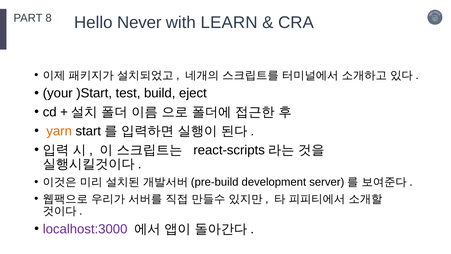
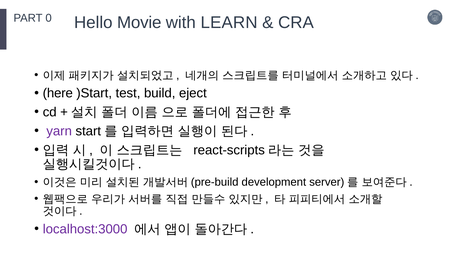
8: 8 -> 0 (49, 18)
Never: Never -> Movie (139, 22)
your: your -> here (58, 93)
yarn colour: orange -> purple (59, 131)
